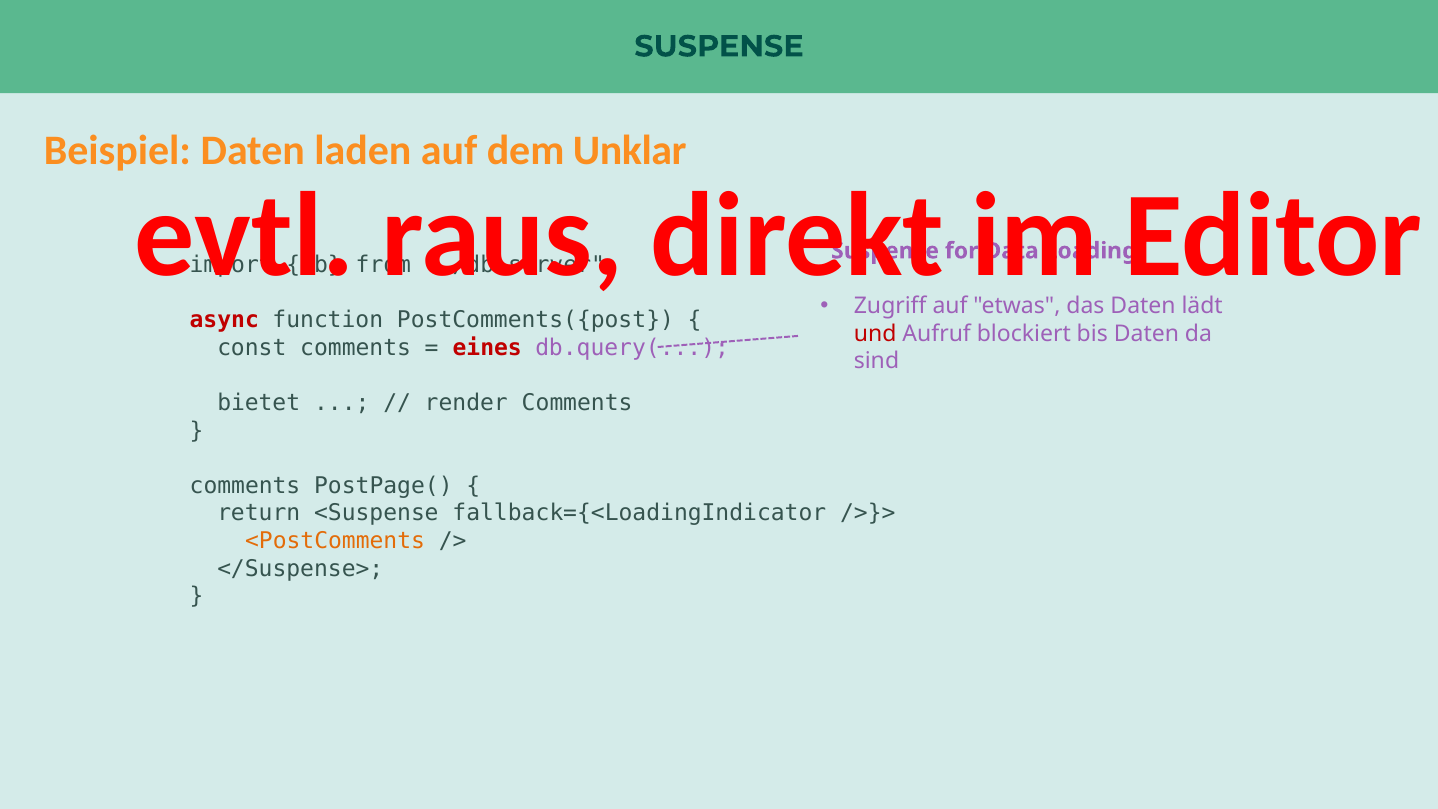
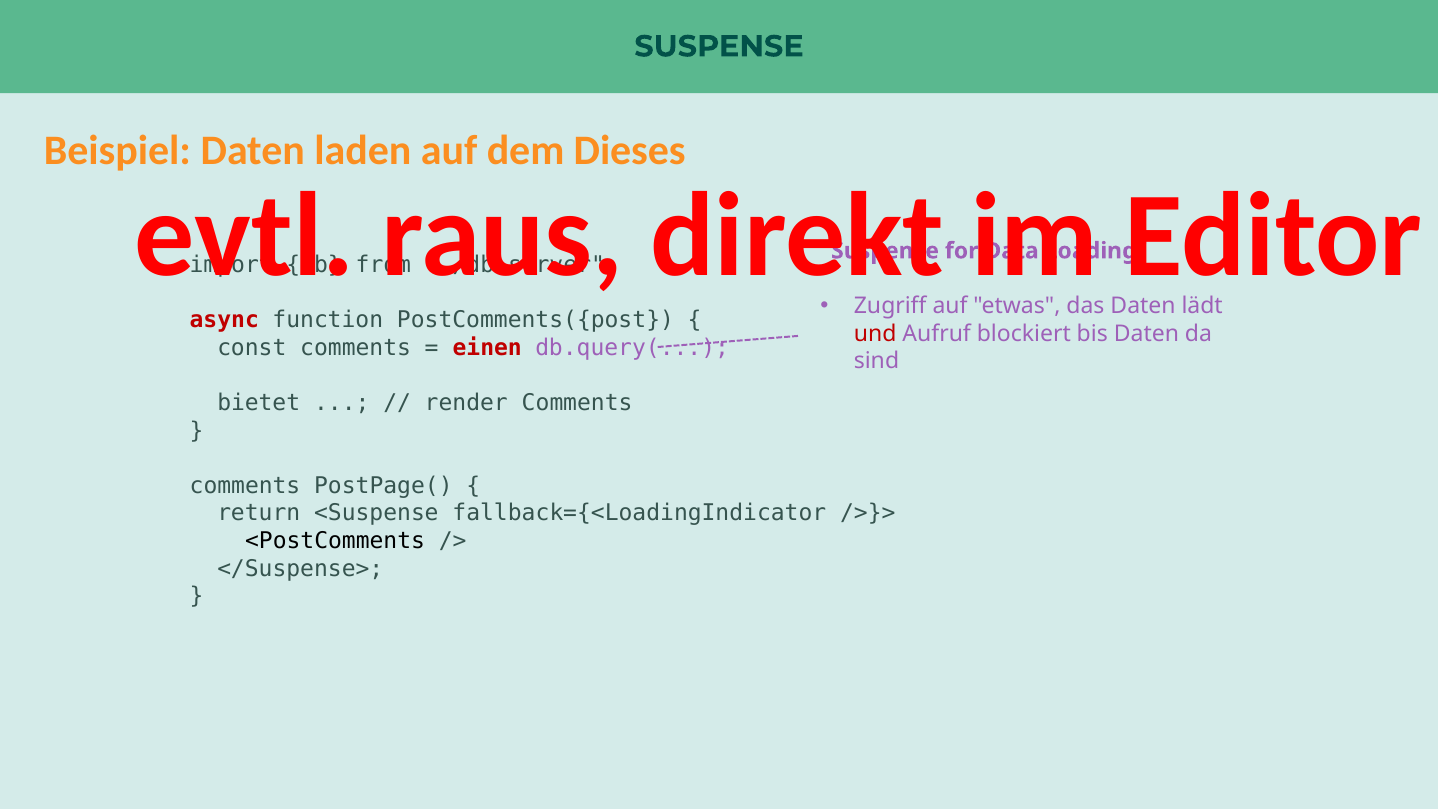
Unklar: Unklar -> Dieses (630, 151)
eines: eines -> einen (487, 348)
<PostComments colour: orange -> black (335, 541)
